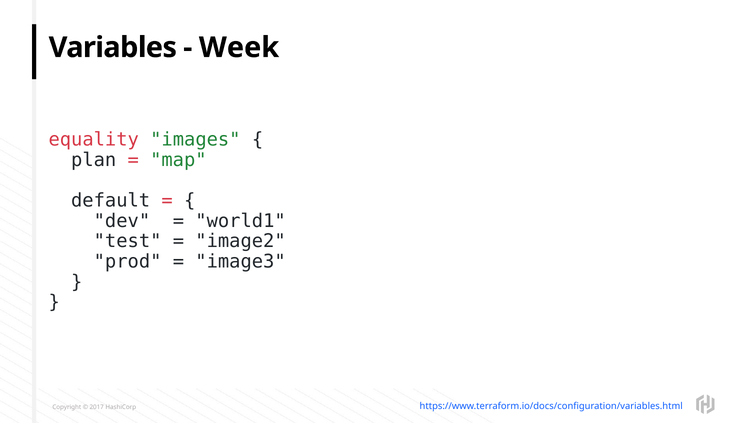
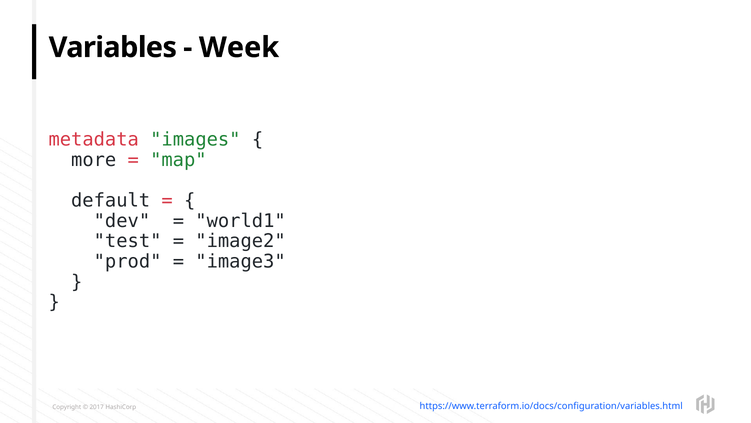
equality: equality -> metadata (94, 139)
plan: plan -> more (94, 160)
